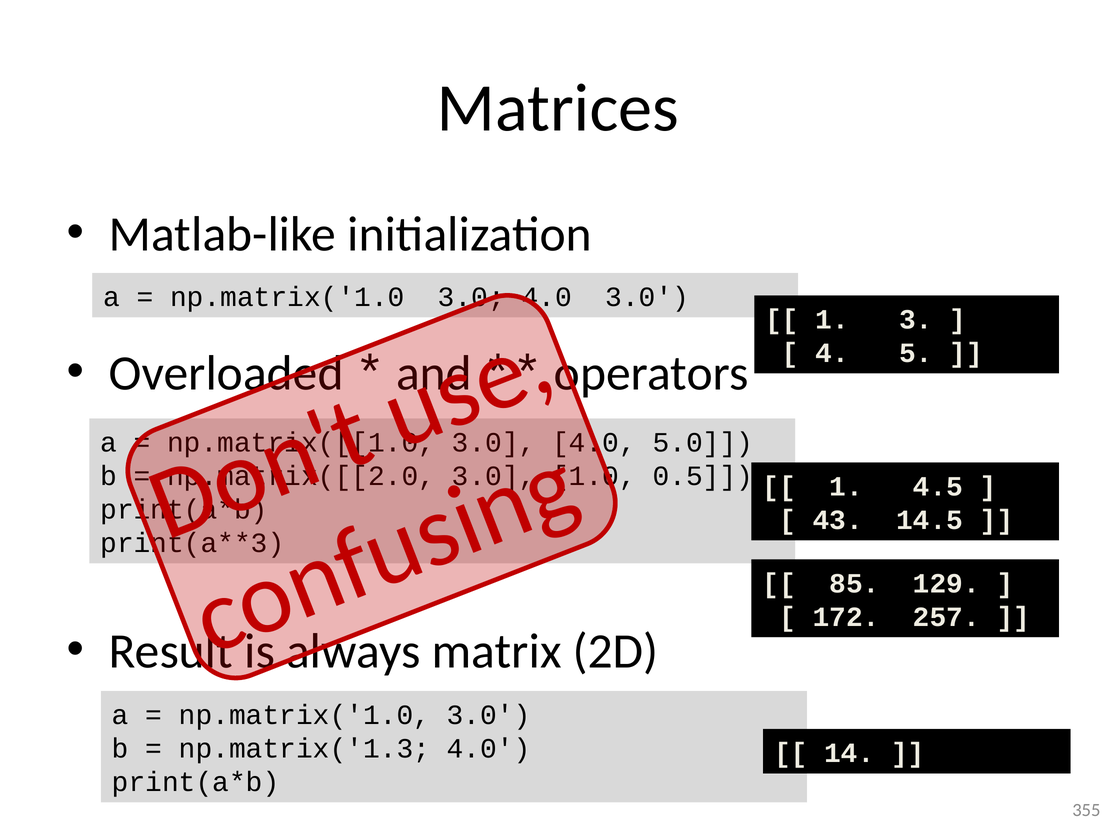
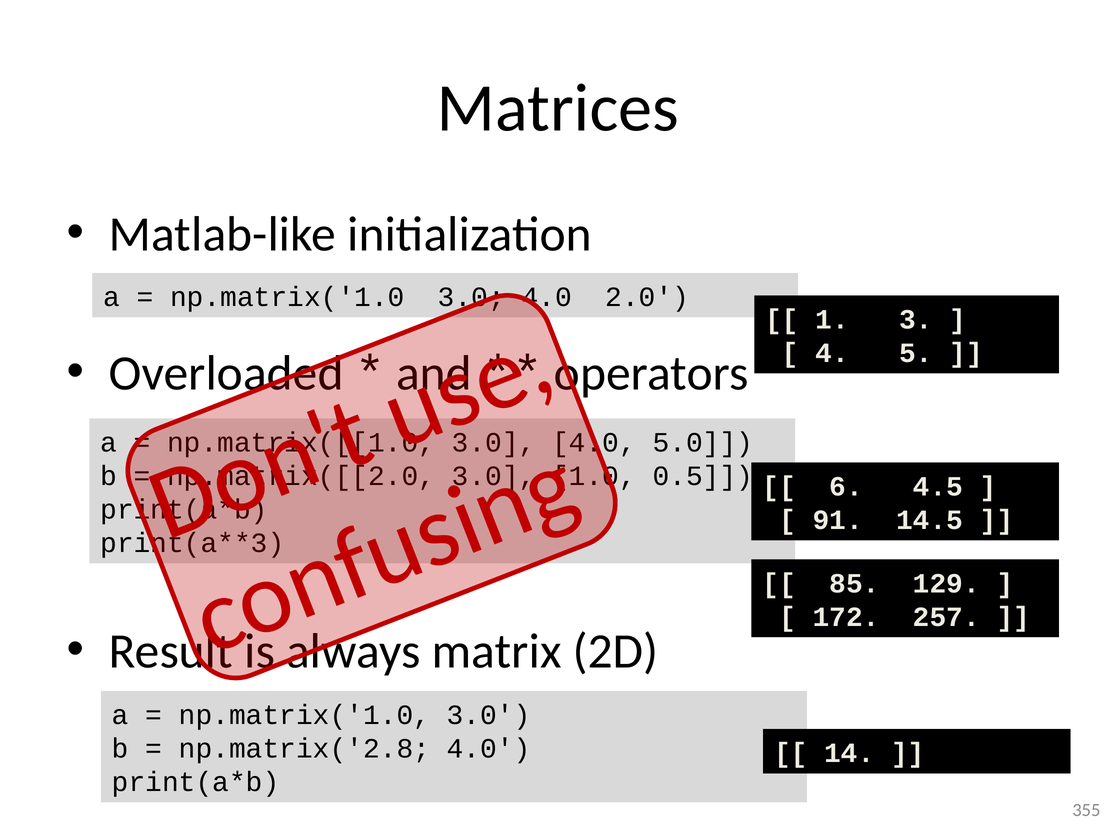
3.0: 3.0 -> 2.0 (647, 297)
1: 1 -> 6 (846, 487)
43: 43 -> 91 (838, 520)
np.matrix('1.3: np.matrix('1.3 -> np.matrix('2.8 (304, 749)
